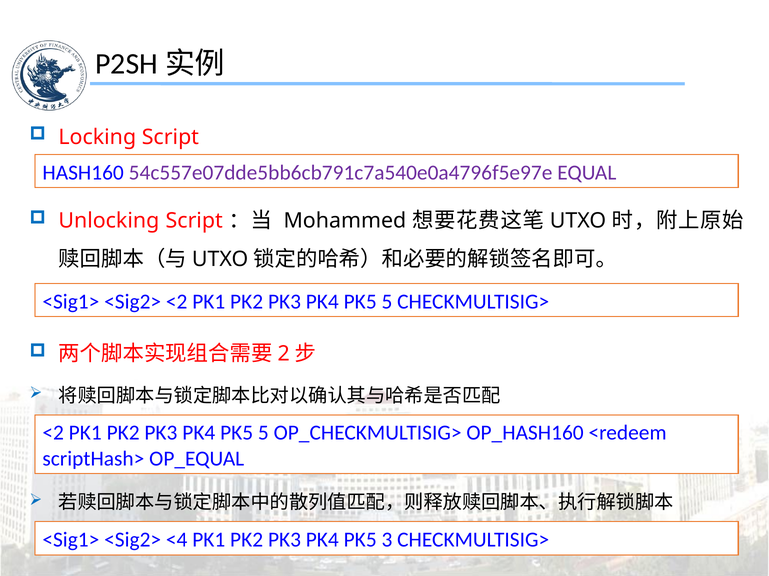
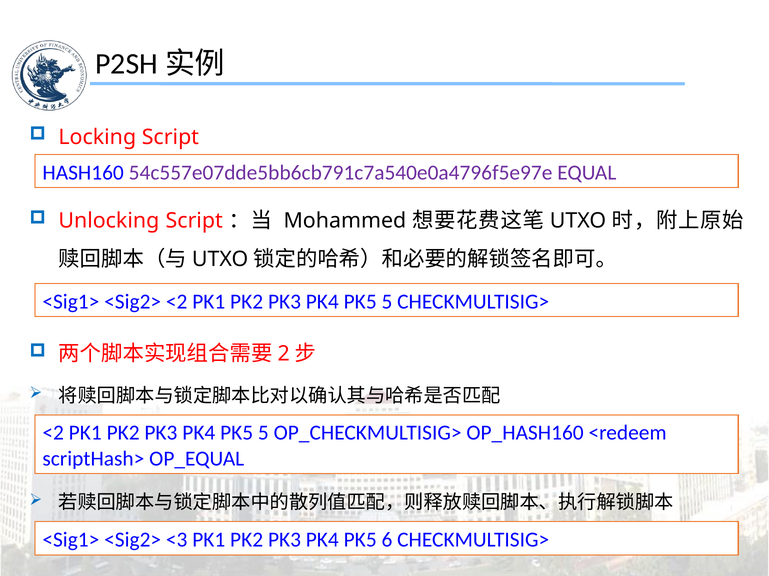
<4: <4 -> <3 (177, 540)
3: 3 -> 6 (387, 540)
